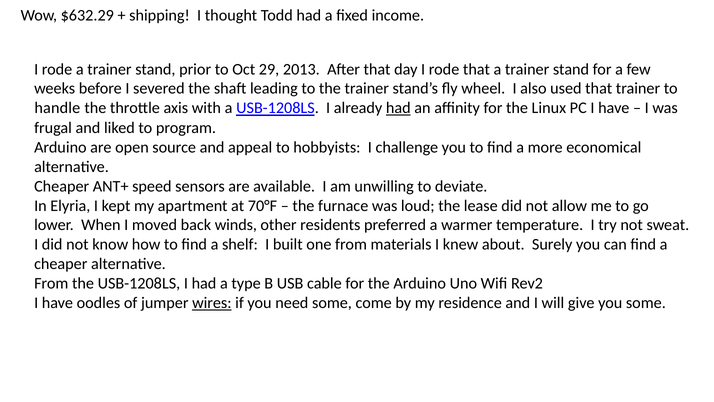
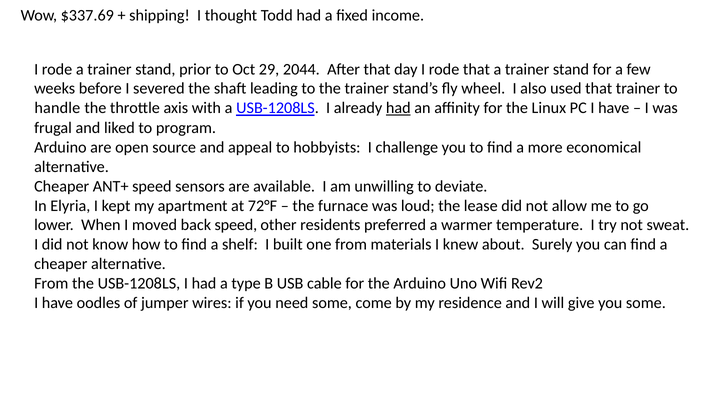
$632.29: $632.29 -> $337.69 (87, 15)
2013: 2013 -> 2044 (301, 69)
70°F: 70°F -> 72°F (262, 205)
back winds: winds -> speed (236, 225)
wires underline: present -> none (212, 303)
